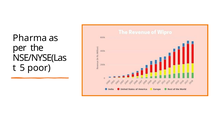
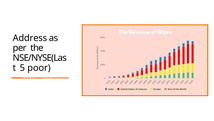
Pharma: Pharma -> Address (30, 38)
